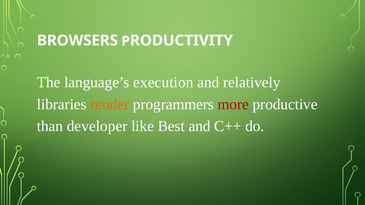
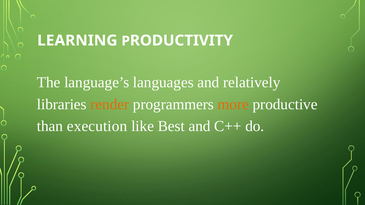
BROWSERS: BROWSERS -> LEARNING (77, 41)
execution: execution -> languages (163, 83)
more colour: red -> orange (233, 104)
developer: developer -> execution (97, 126)
